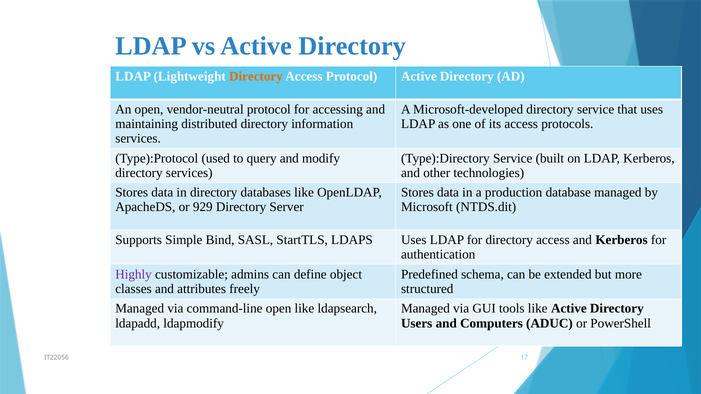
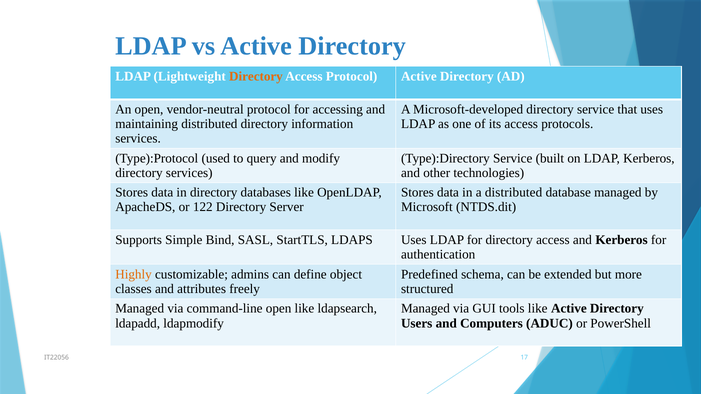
a production: production -> distributed (514, 193)
929: 929 -> 122 (203, 207)
Highly colour: purple -> orange (134, 275)
